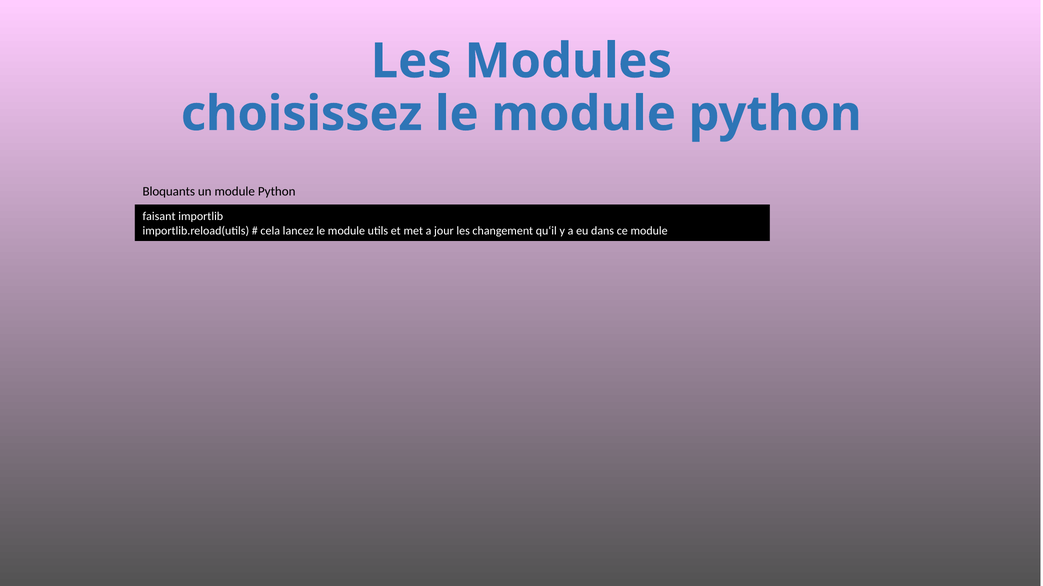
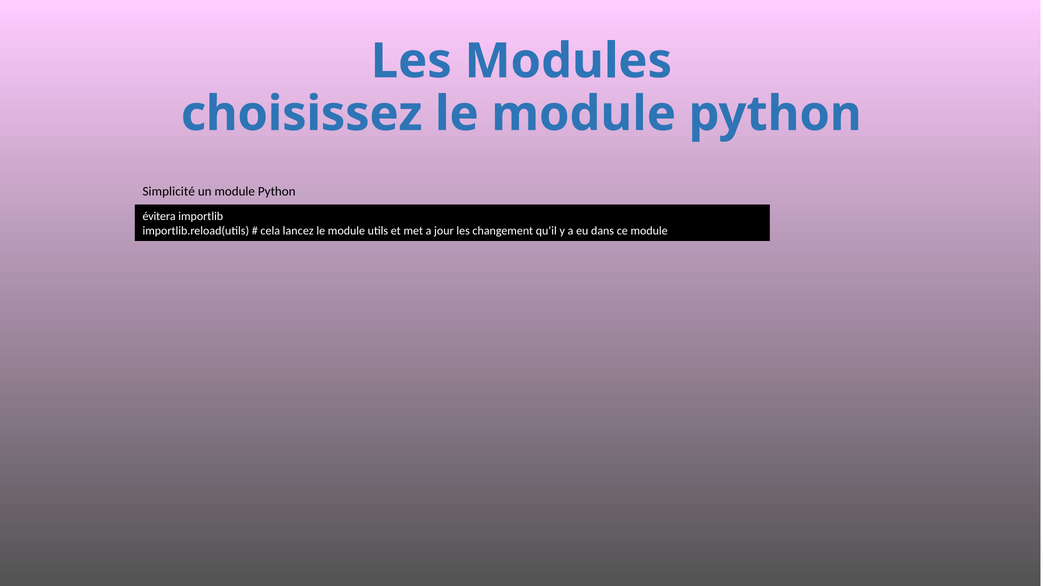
Bloquants: Bloquants -> Simplicité (169, 192)
faisant: faisant -> évitera (159, 217)
